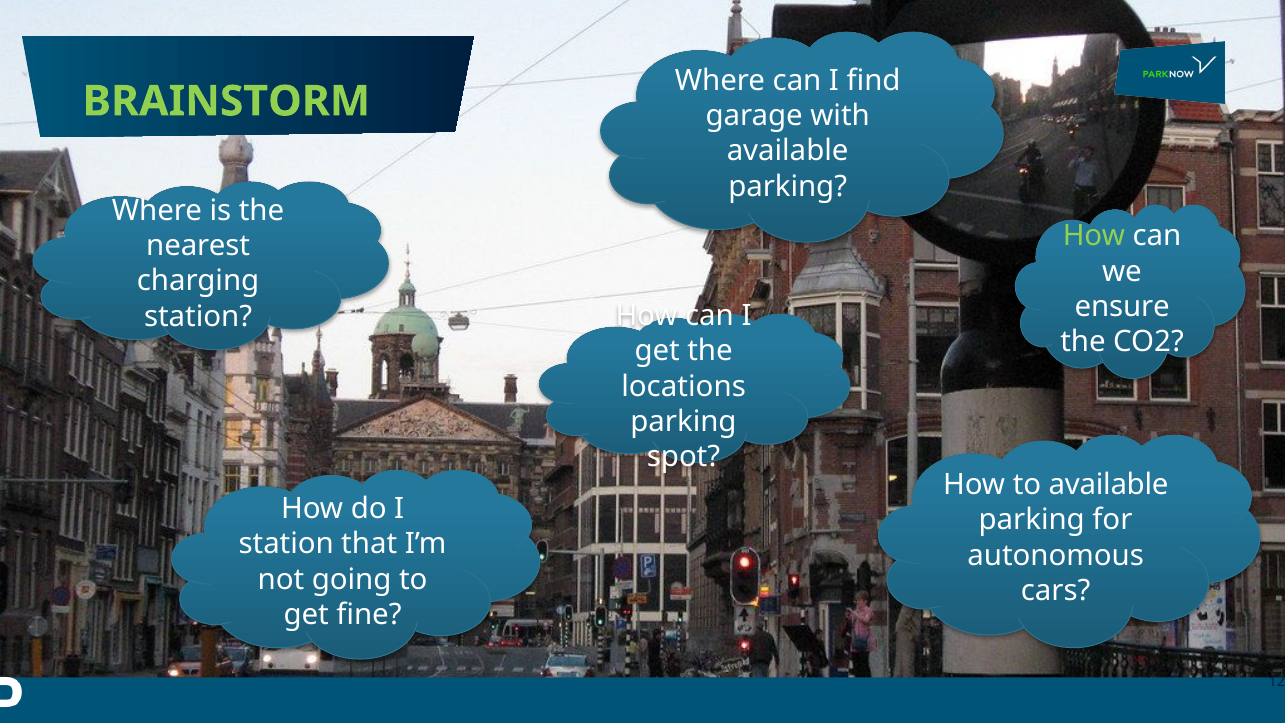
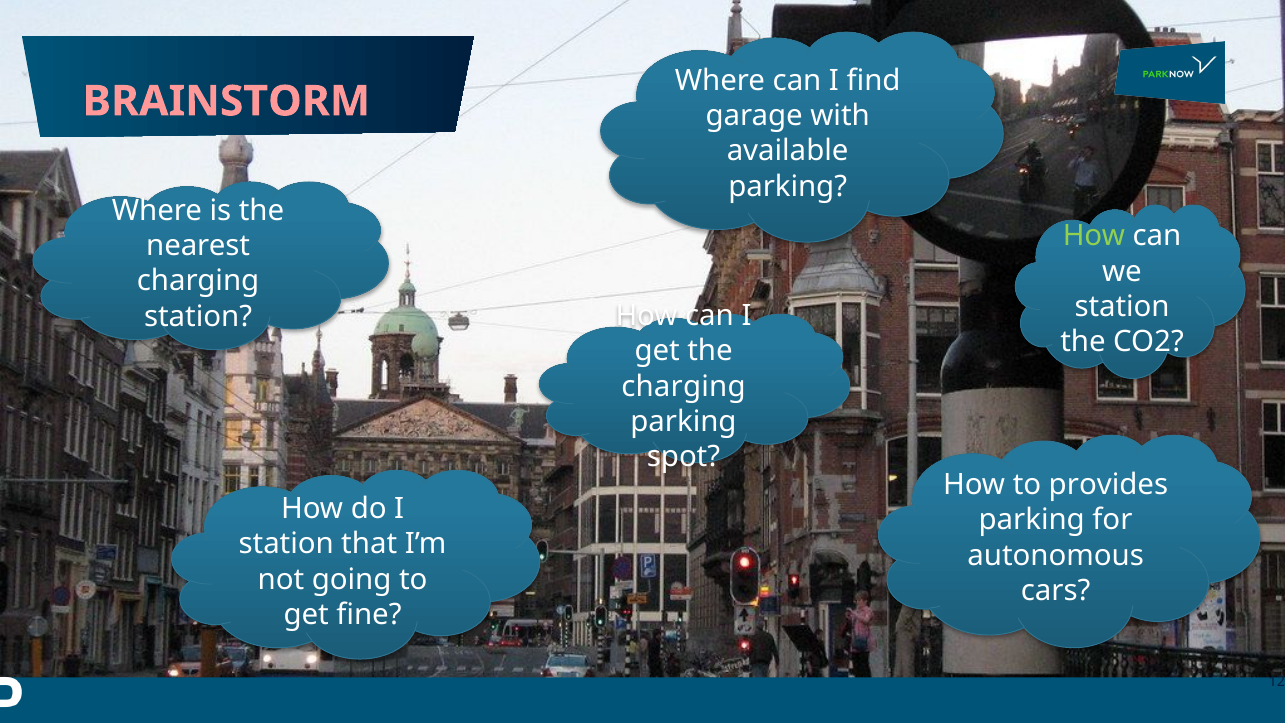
BRAINSTORM colour: light green -> pink (226, 101)
ensure: ensure -> station (1122, 307)
locations: locations -> charging (683, 386)
to available: available -> provides (1108, 485)
